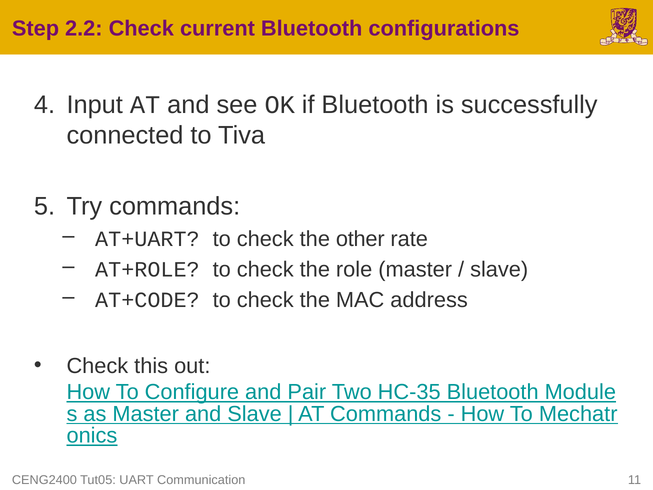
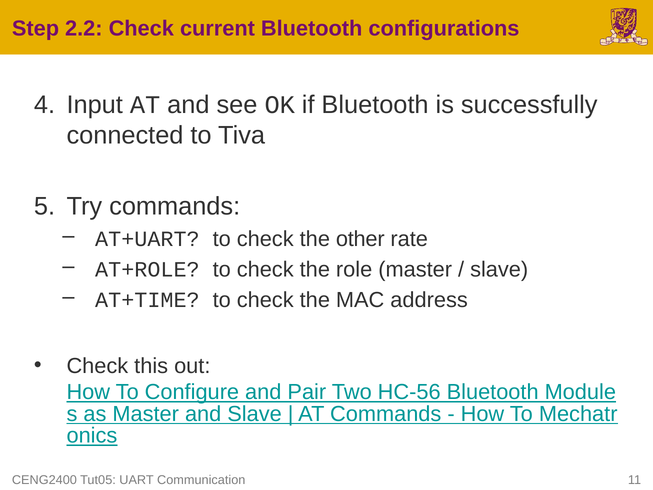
AT+CODE: AT+CODE -> AT+TIME (147, 300)
HC-35: HC-35 -> HC-56 (409, 392)
